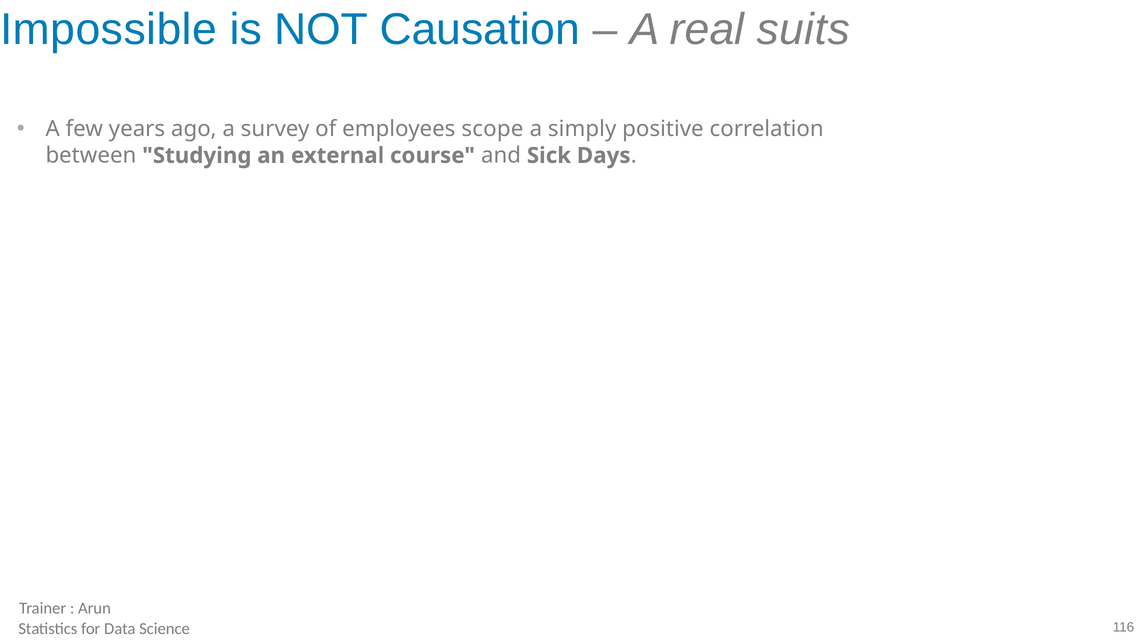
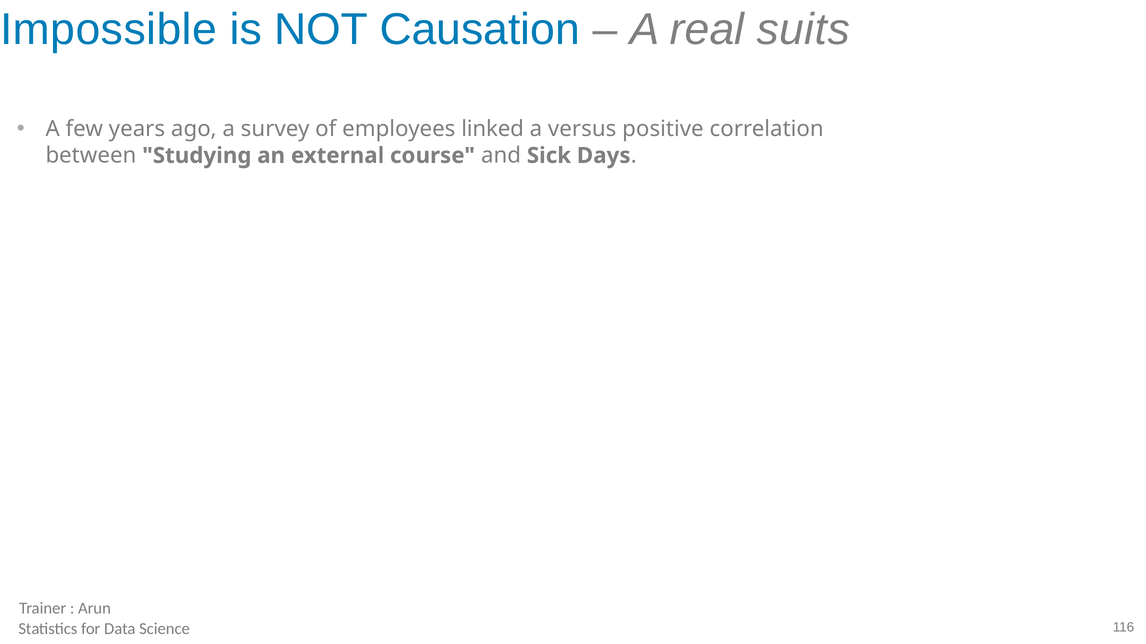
scope: scope -> linked (493, 129)
simply: simply -> versus (582, 129)
